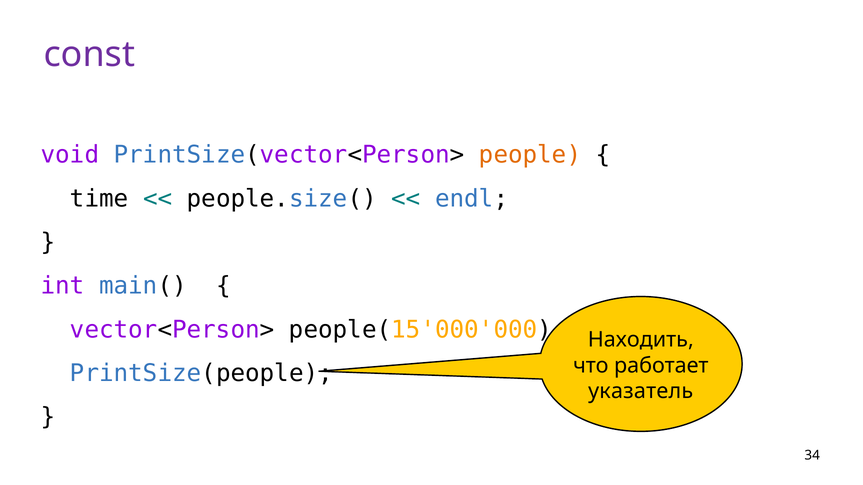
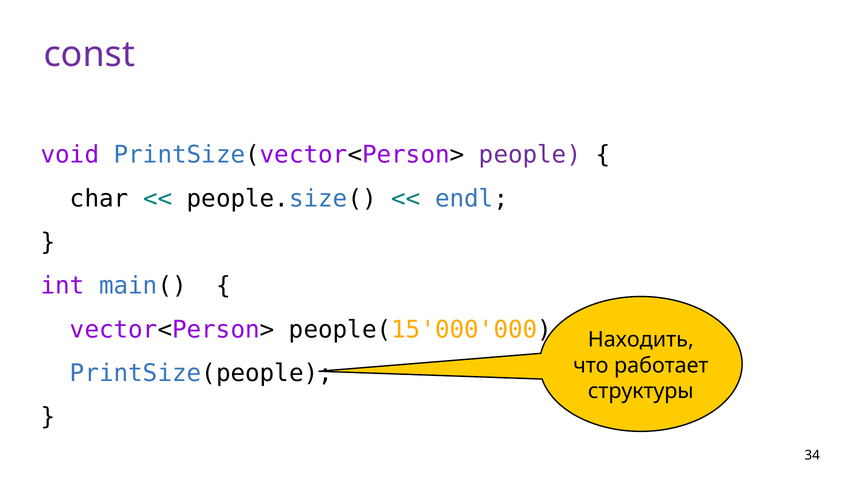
people colour: orange -> purple (530, 155)
time: time -> char (99, 199)
указатель: указатель -> структуры (641, 392)
